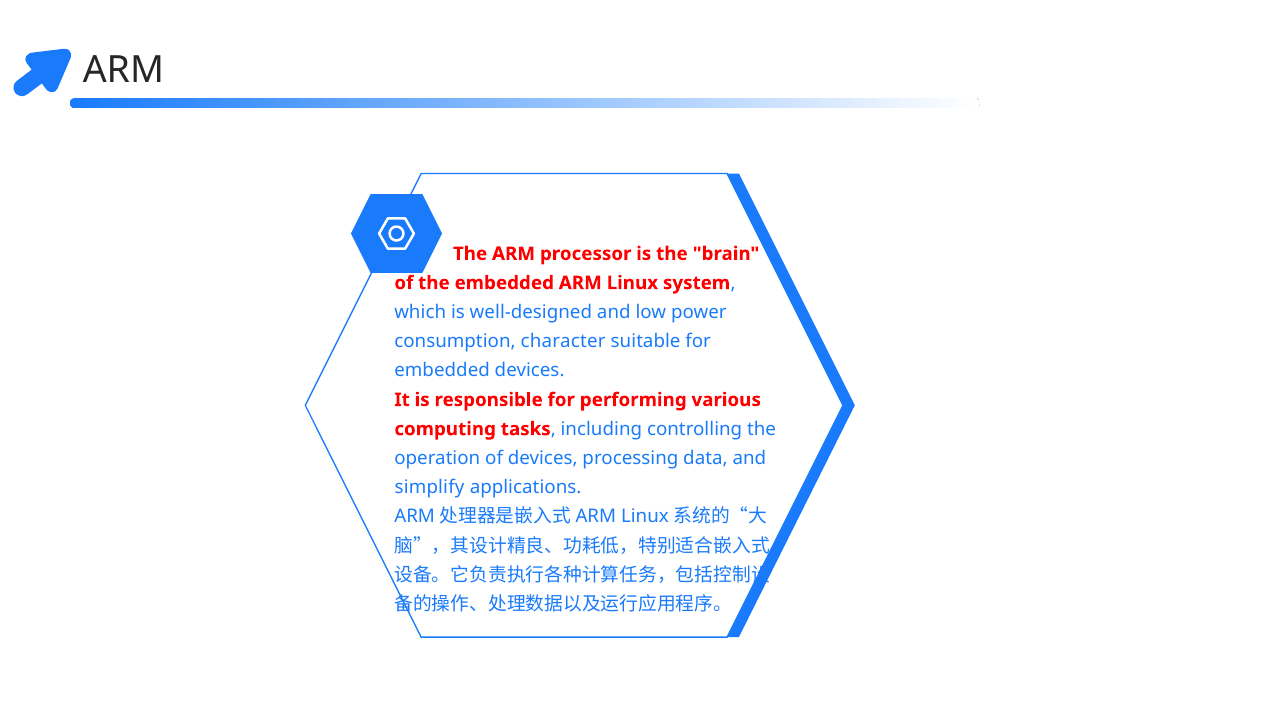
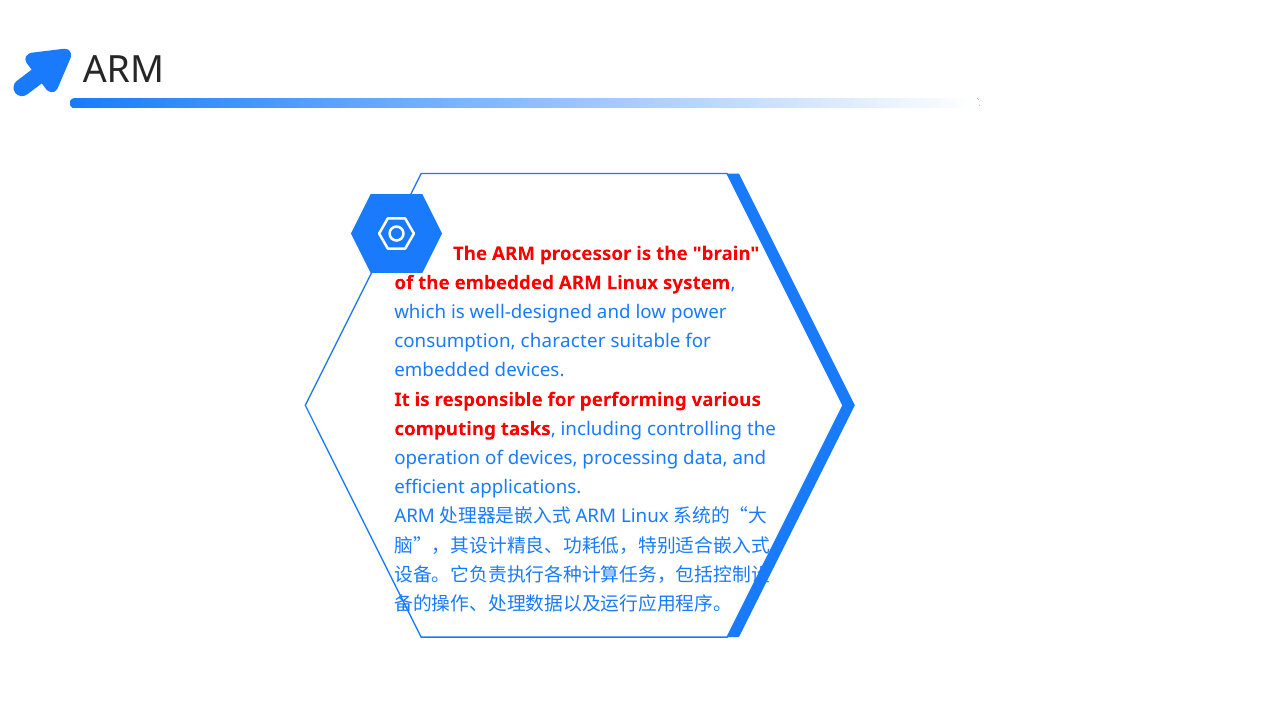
simplify: simplify -> efficient (430, 487)
